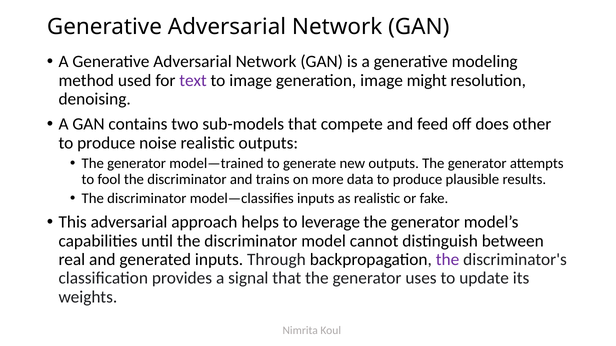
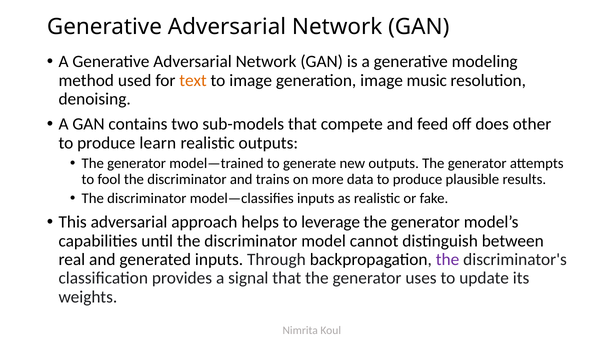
text colour: purple -> orange (193, 80)
might: might -> music (427, 80)
noise: noise -> learn (158, 143)
